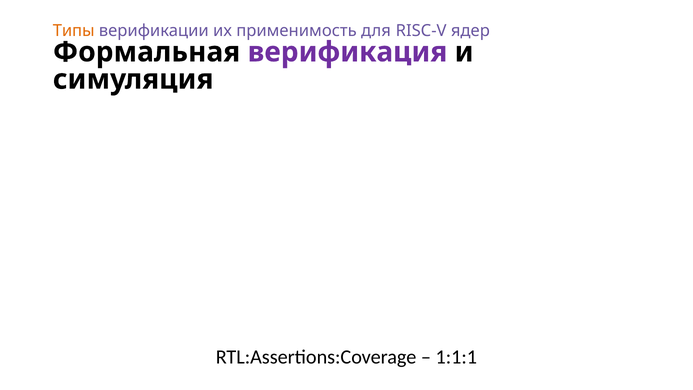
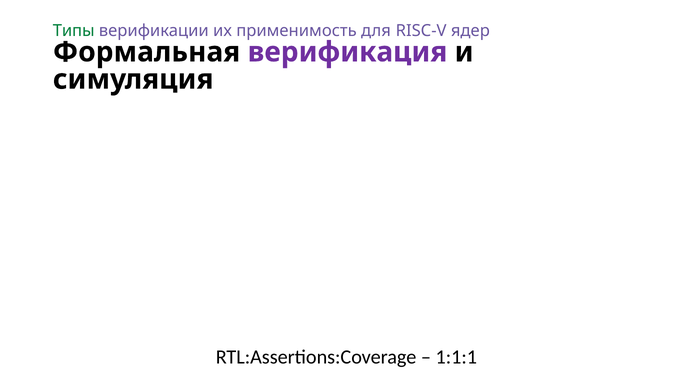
Типы colour: orange -> green (74, 31)
